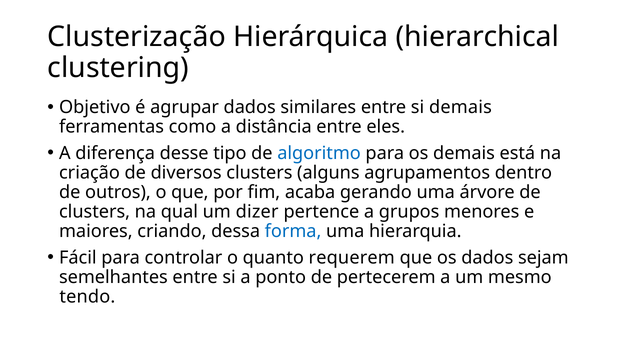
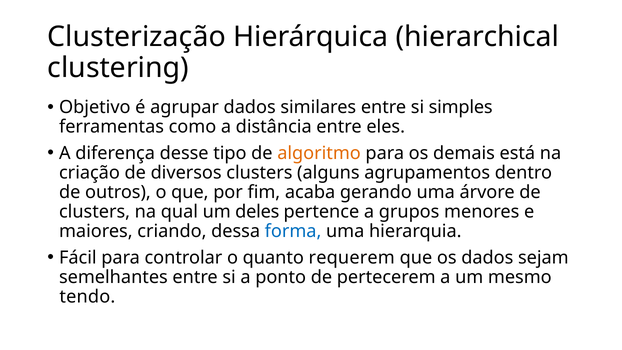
si demais: demais -> simples (461, 107)
algoritmo colour: blue -> orange (319, 153)
dizer: dizer -> deles (257, 212)
